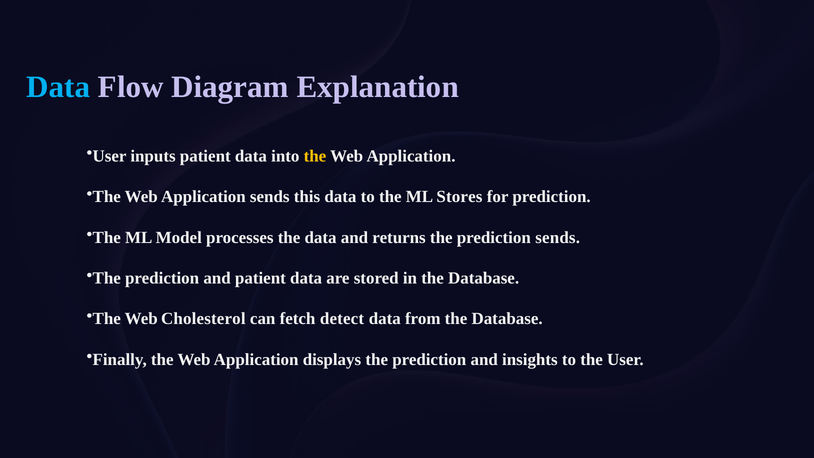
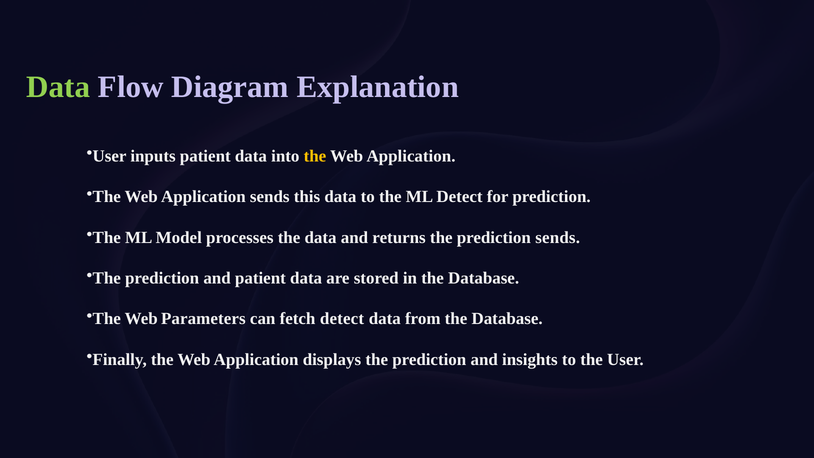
Data colour: light blue -> light green (58, 87)
ML Stores: Stores -> Detect (460, 197)
Cholesterol: Cholesterol -> Parameters (203, 319)
